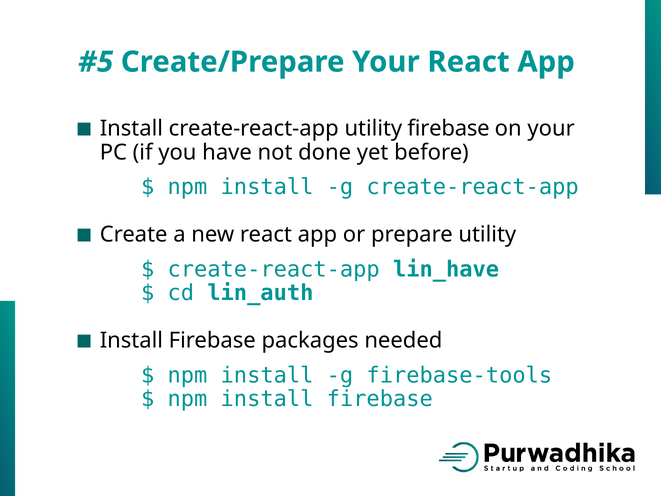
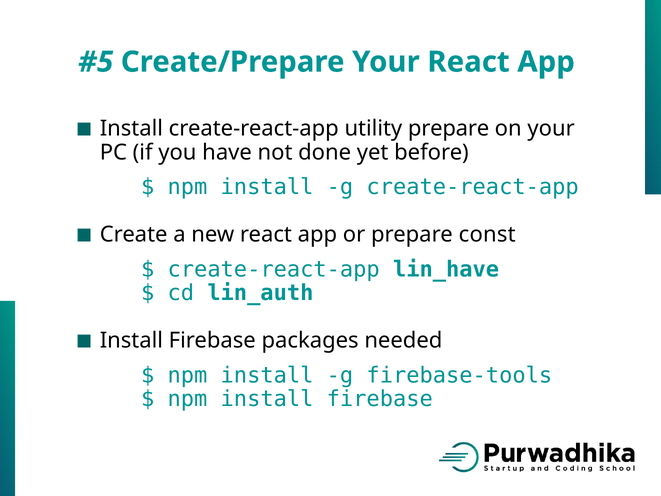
utility firebase: firebase -> prepare (449, 128)
prepare utility: utility -> const (487, 234)
